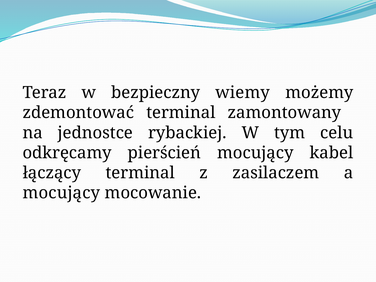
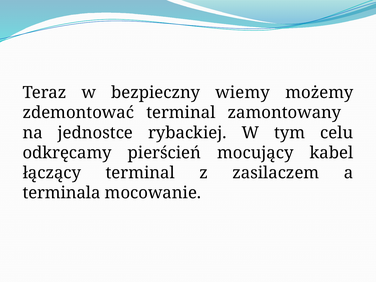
mocujący: mocujący -> terminala (61, 193)
